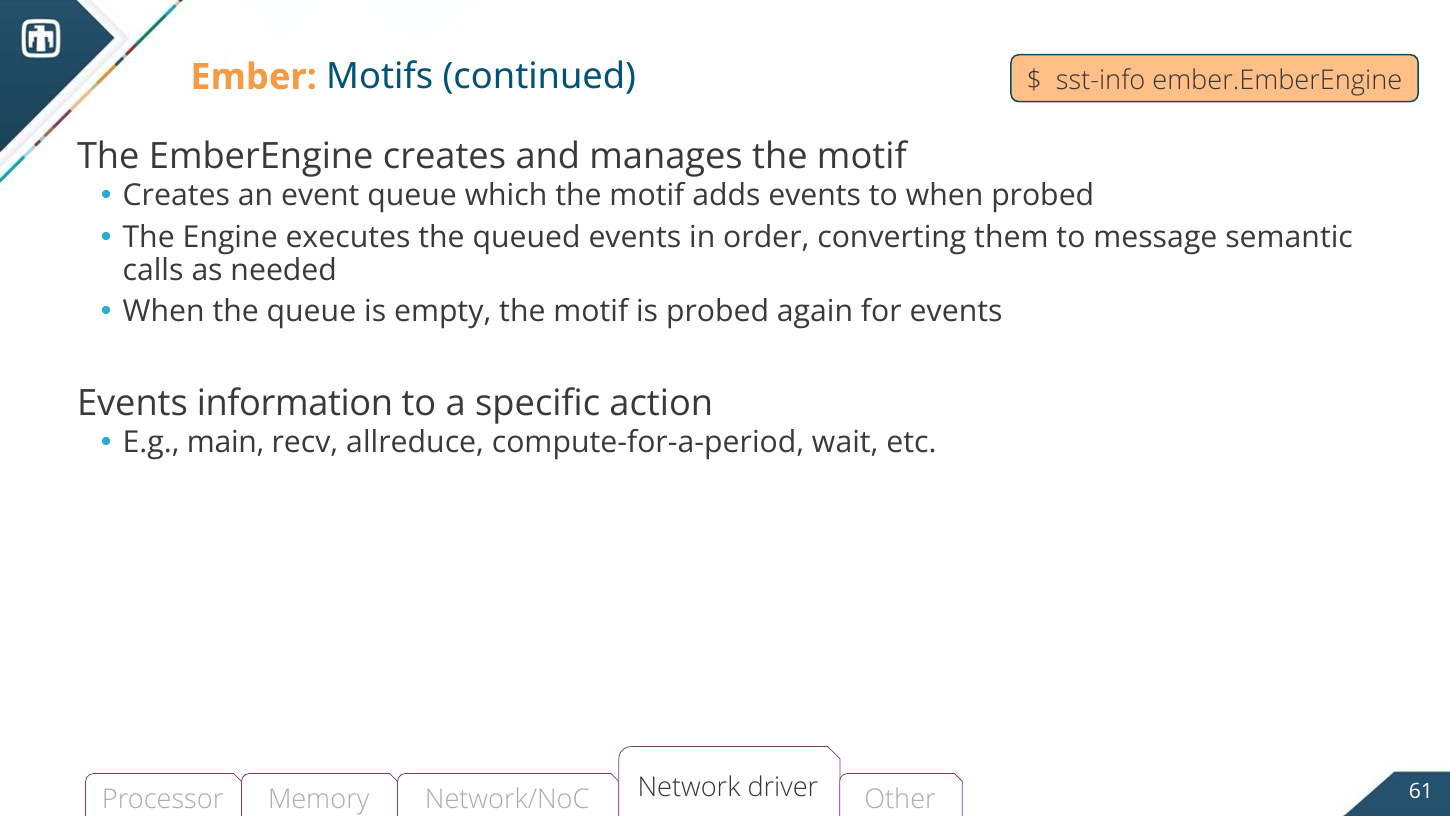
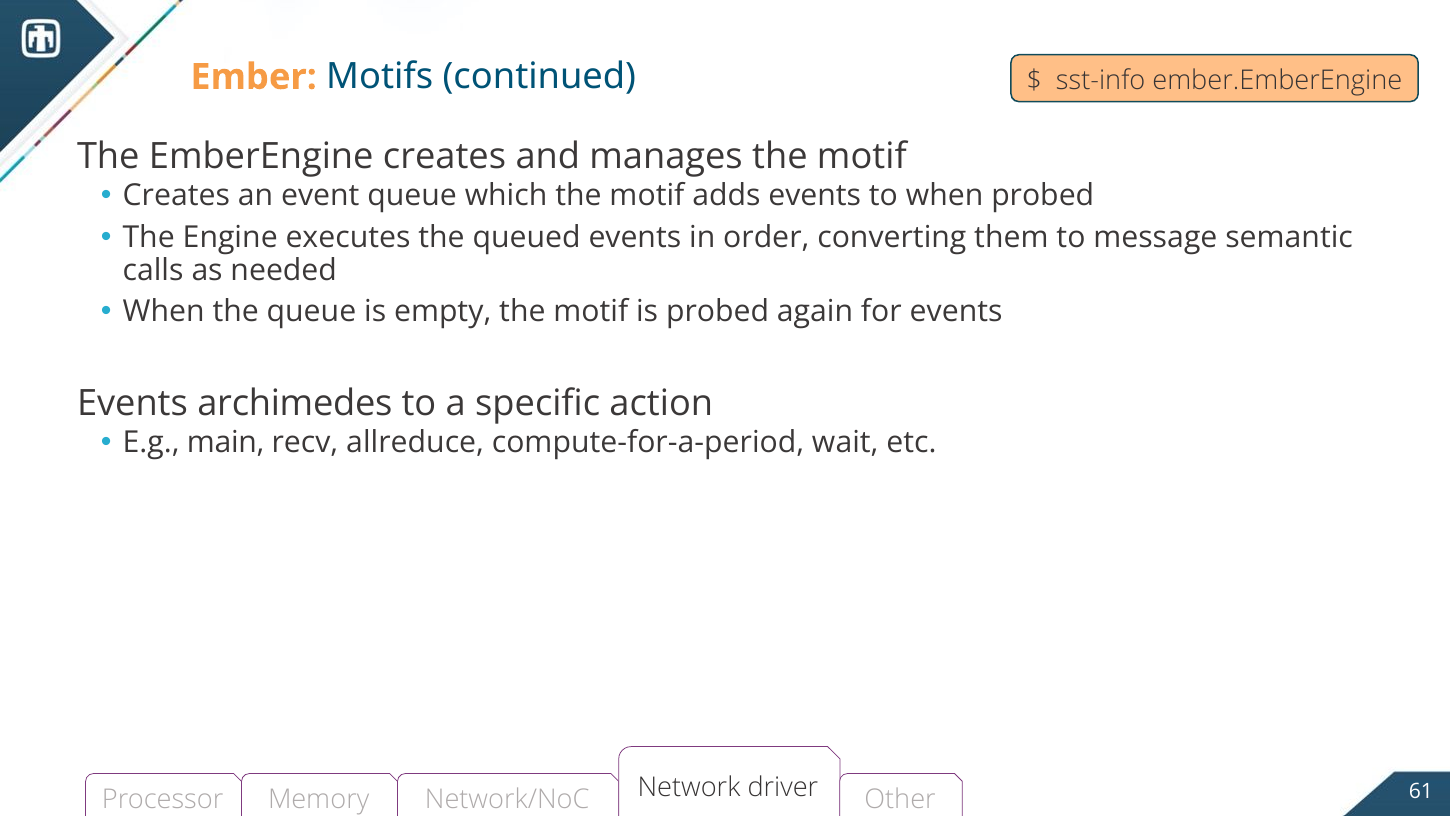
information: information -> archimedes (295, 403)
